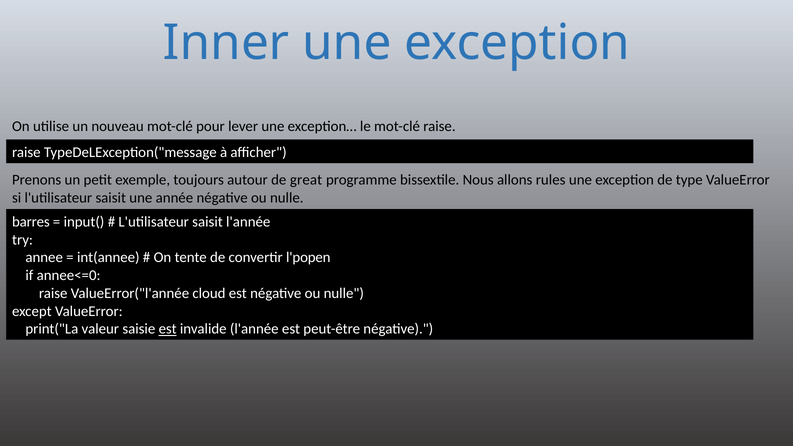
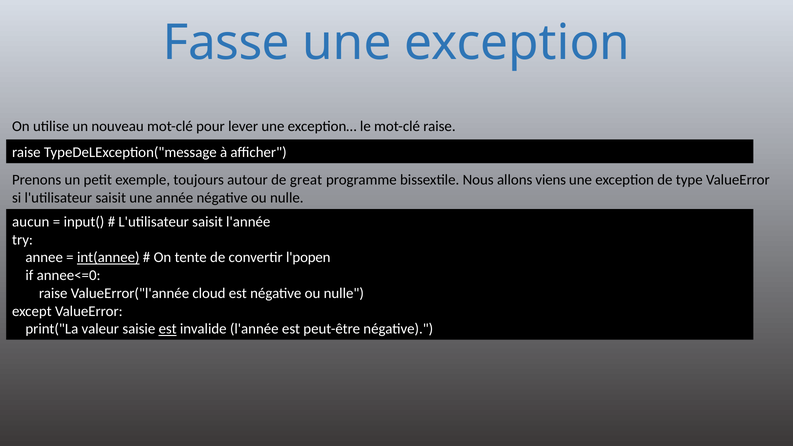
Inner: Inner -> Fasse (226, 43)
rules: rules -> viens (551, 180)
barres: barres -> aucun (31, 222)
int(annee underline: none -> present (108, 258)
